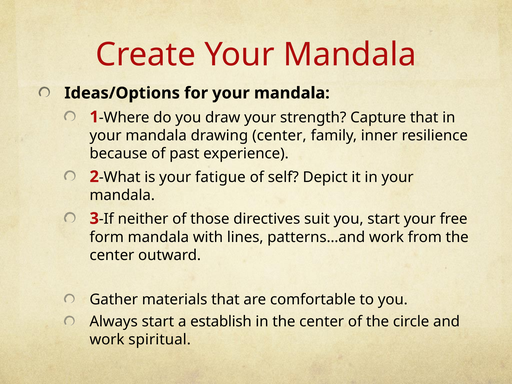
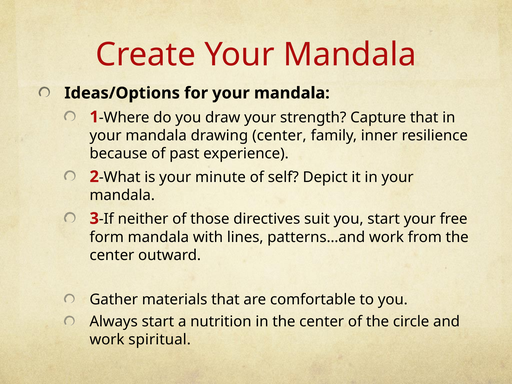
fatigue: fatigue -> minute (220, 177)
establish: establish -> nutrition (221, 322)
